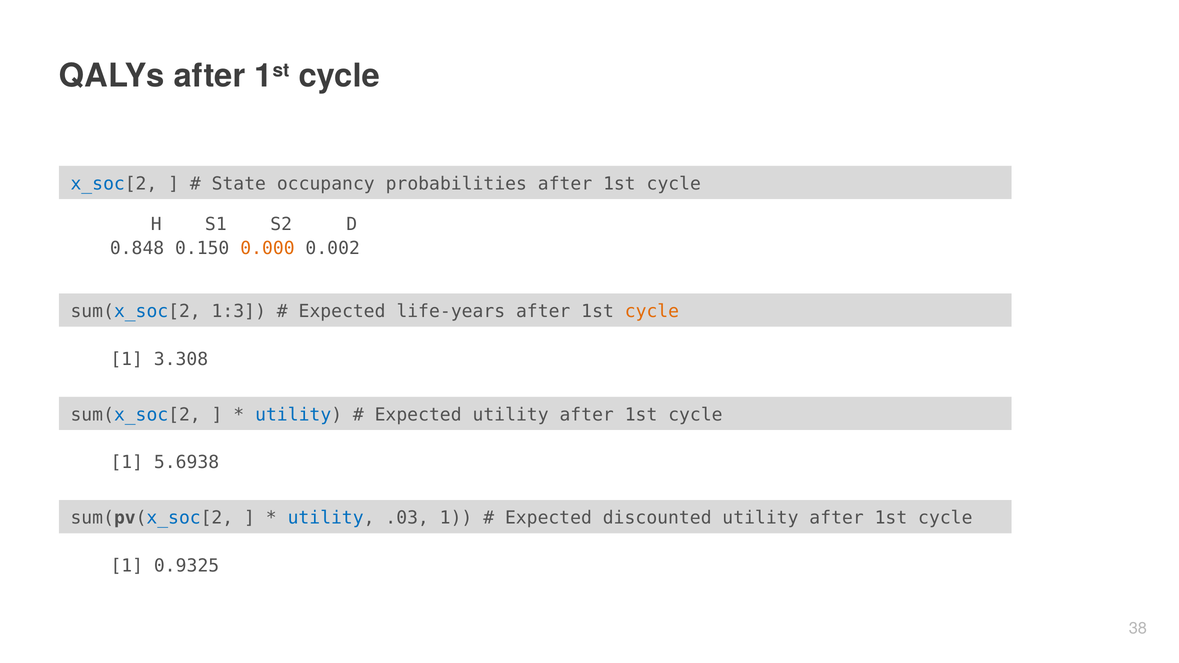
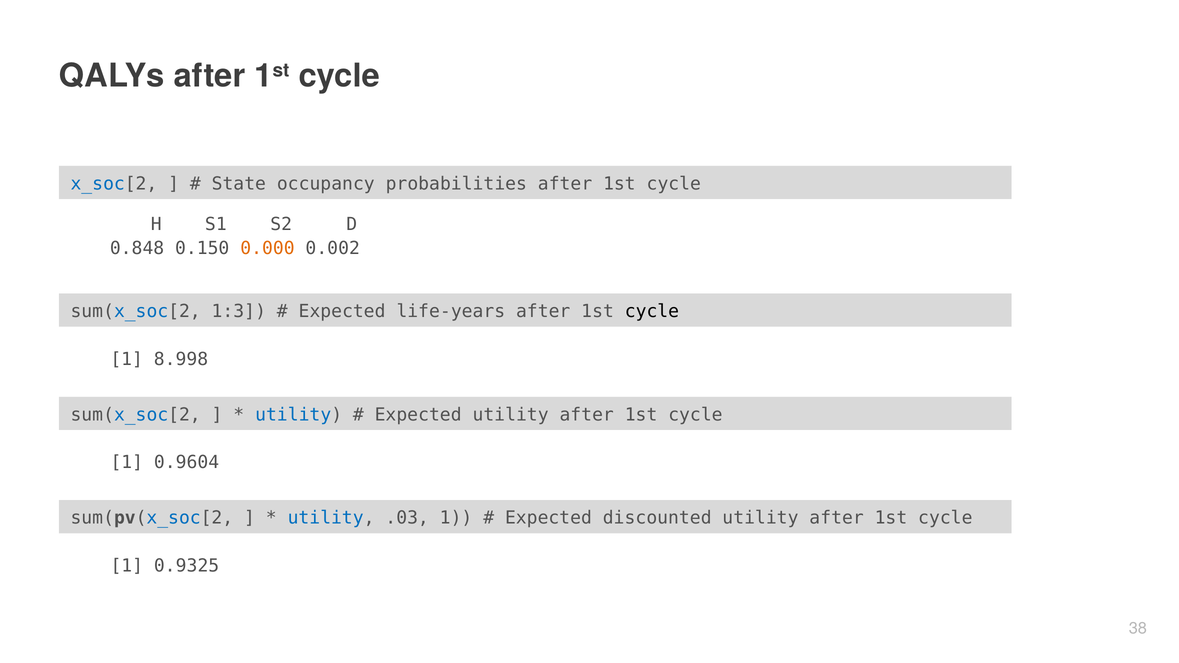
cycle colour: orange -> black (652, 311)
3.308: 3.308 -> 8.998 (181, 359)
5.6938: 5.6938 -> 0.9604 (187, 463)
